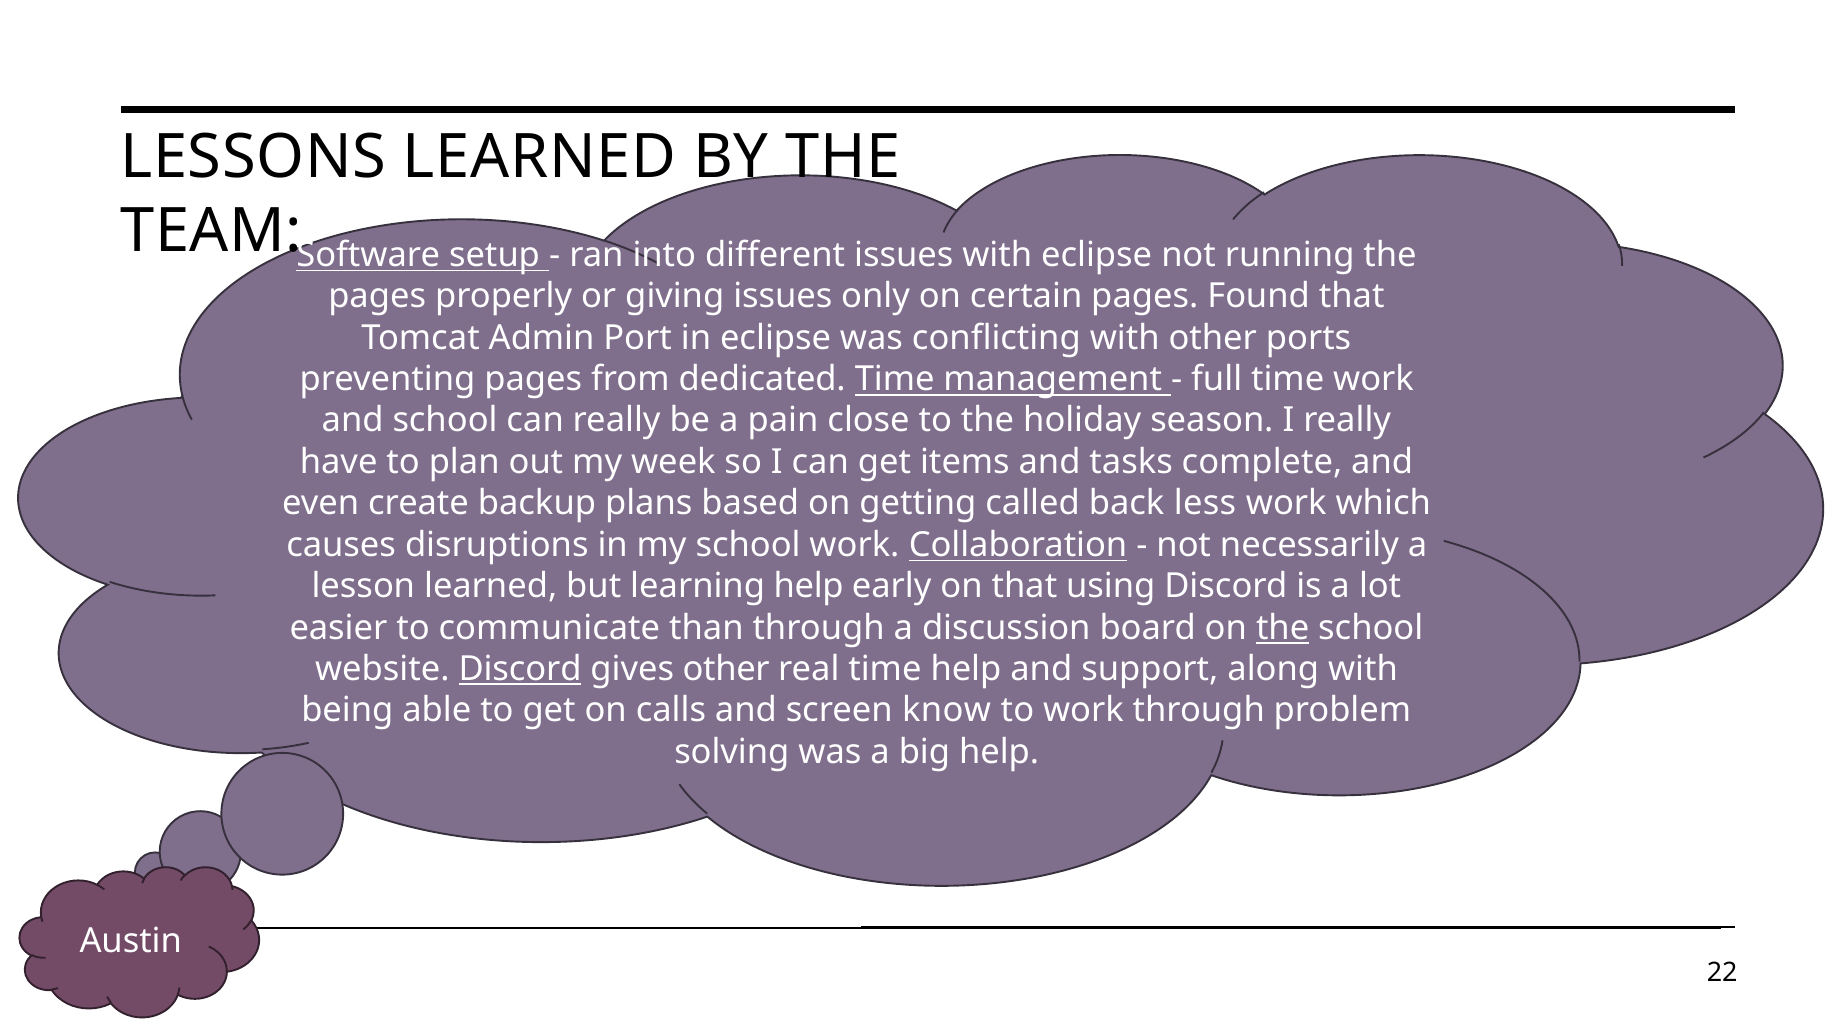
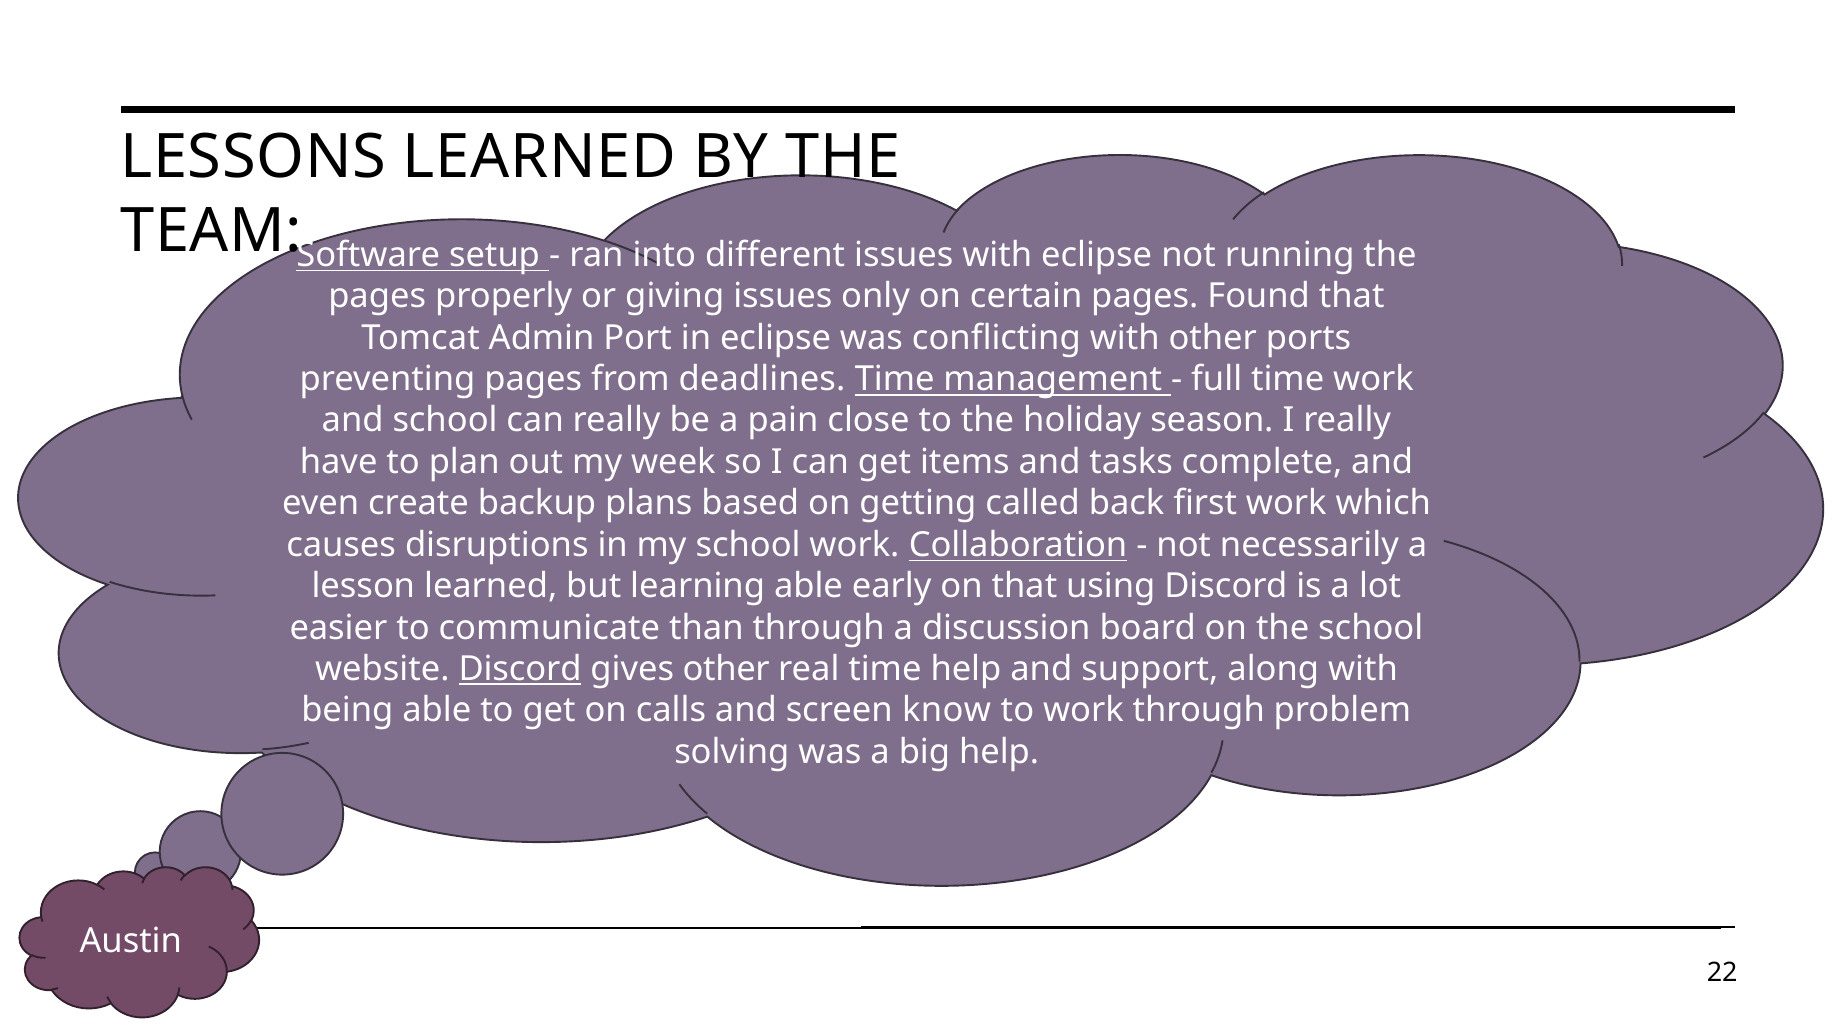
dedicated: dedicated -> deadlines (762, 379)
less: less -> first (1205, 503)
learning help: help -> able (808, 586)
the underline: present -> none (1283, 628)
